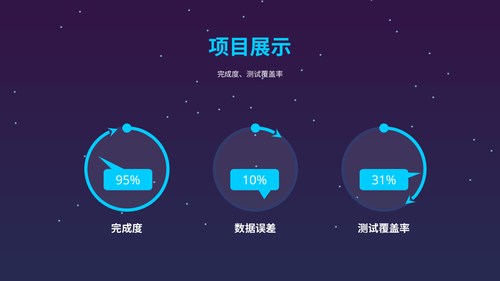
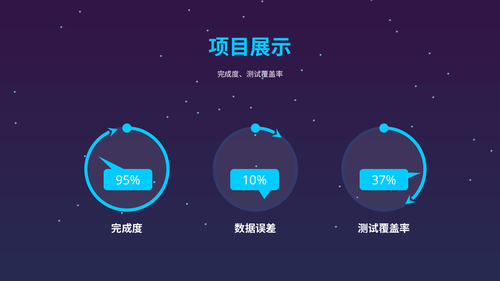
31%: 31% -> 37% (384, 181)
